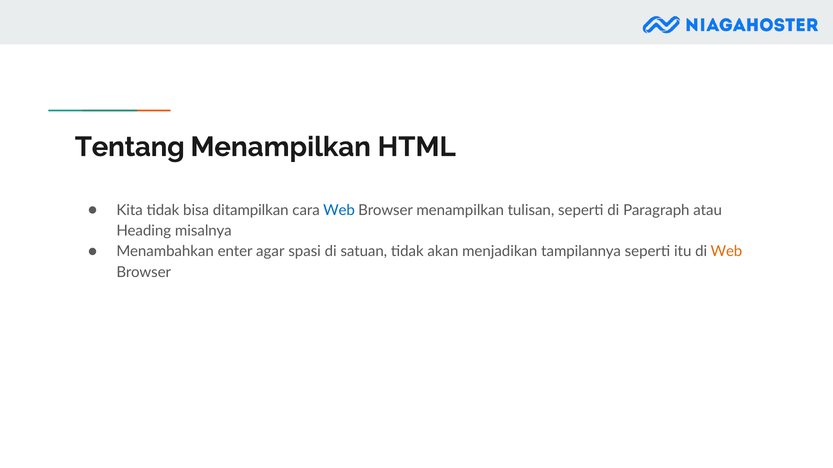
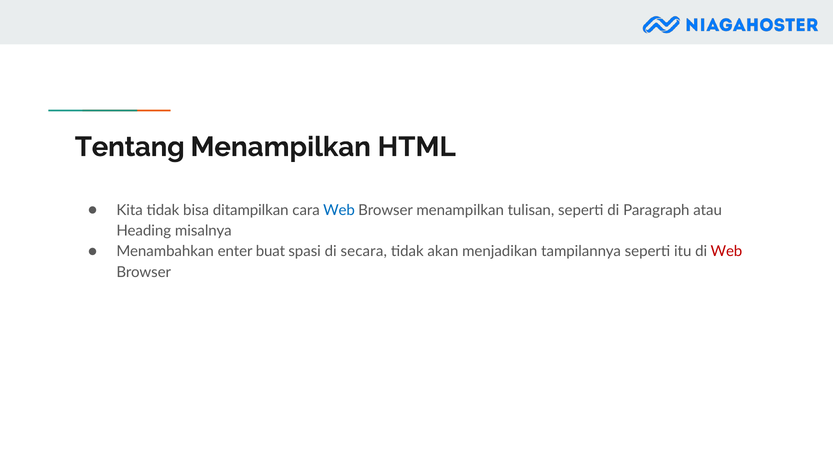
agar: agar -> buat (270, 252)
satuan: satuan -> secara (364, 252)
Web colour: orange -> red (726, 252)
